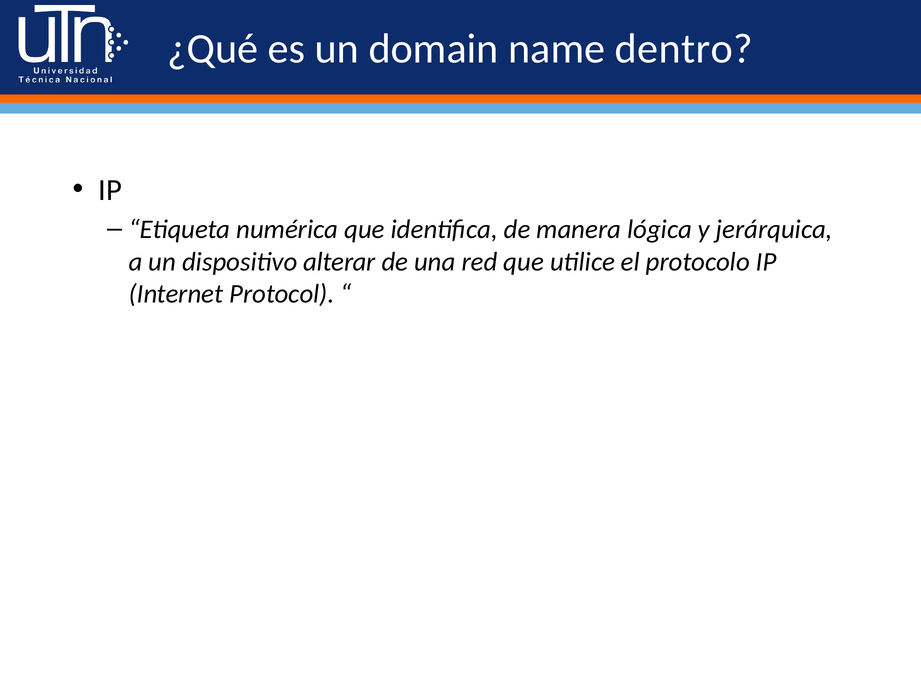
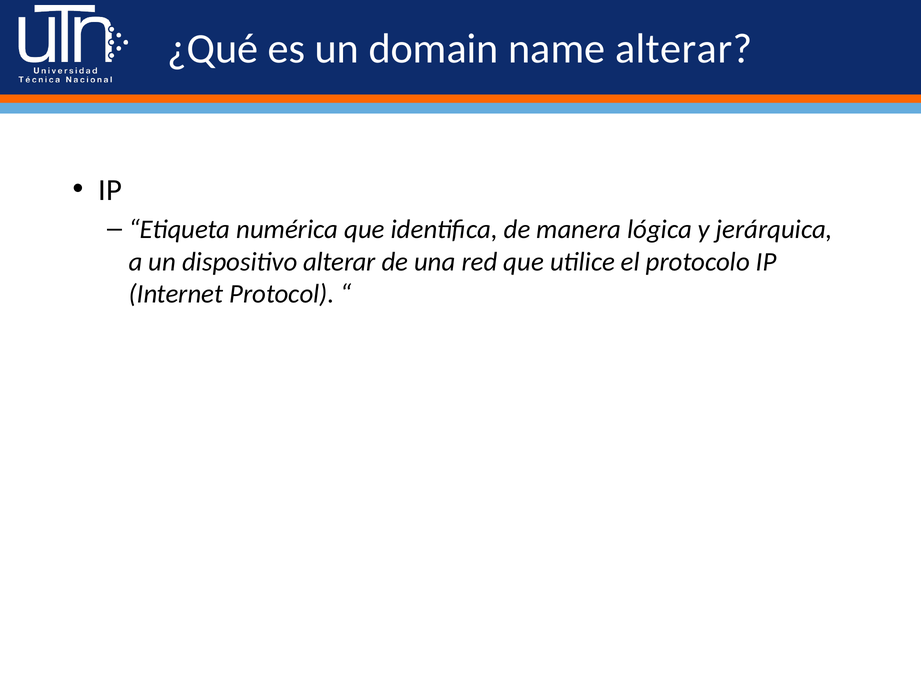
name dentro: dentro -> alterar (684, 49)
